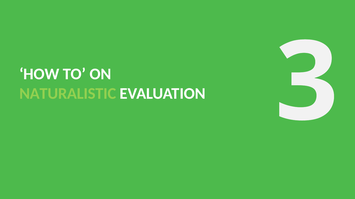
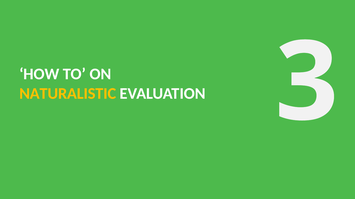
NATURALISTIC colour: light green -> yellow (68, 94)
